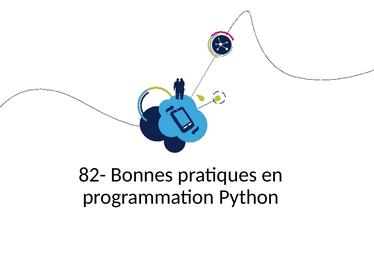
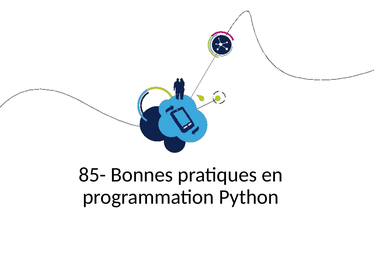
82-: 82- -> 85- (92, 175)
